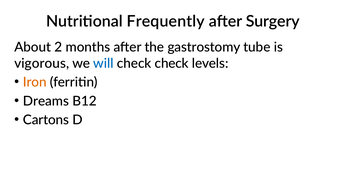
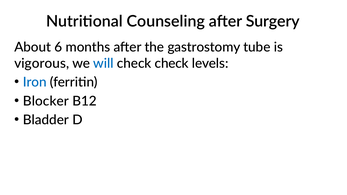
Frequently: Frequently -> Counseling (166, 21)
2: 2 -> 6 (58, 47)
Iron colour: orange -> blue (35, 82)
Dreams: Dreams -> Blocker (46, 101)
Cartons: Cartons -> Bladder (46, 120)
